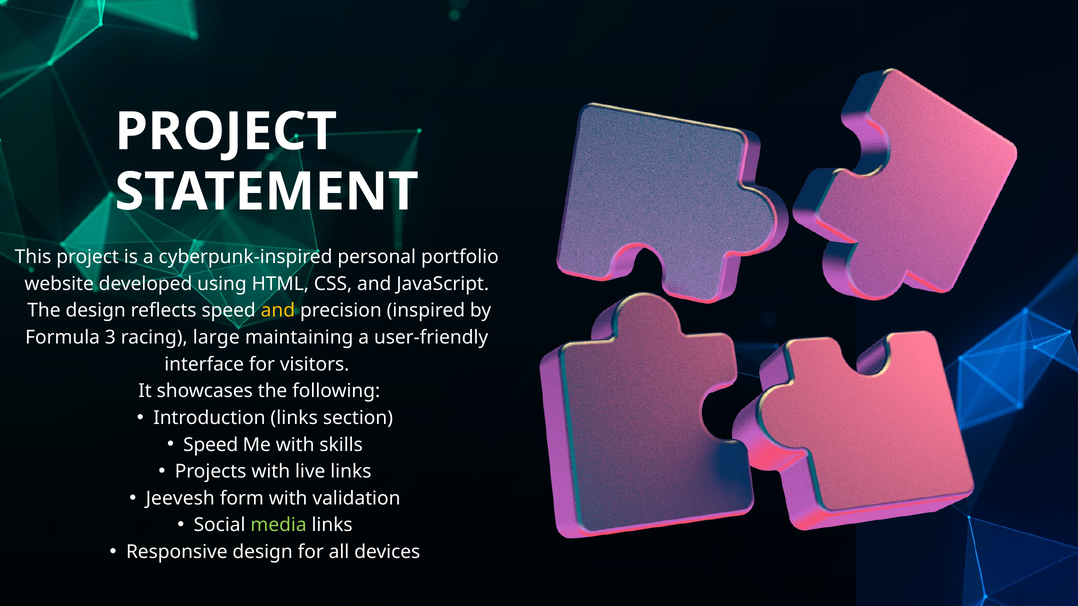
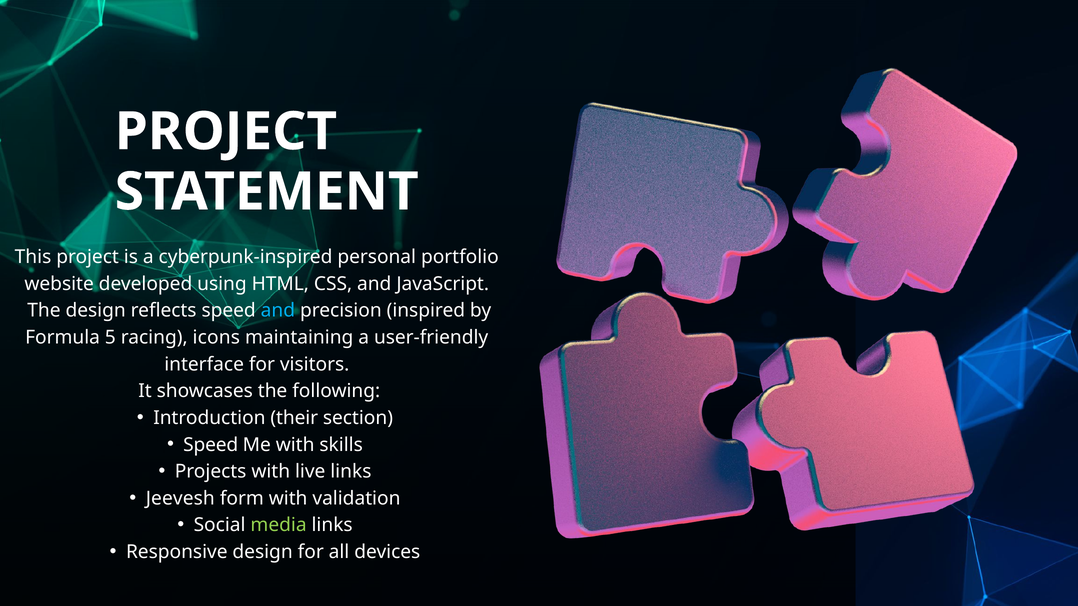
and colour: yellow -> light blue (278, 311)
3: 3 -> 5 (110, 338)
large: large -> icons (216, 338)
Introduction links: links -> their (294, 418)
